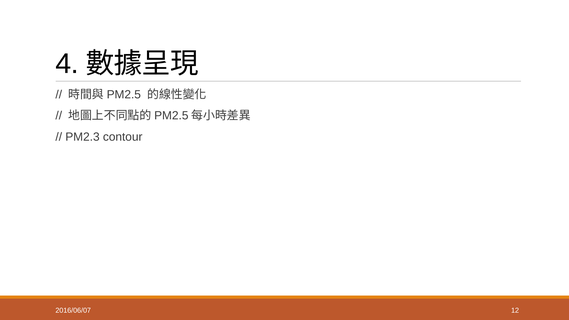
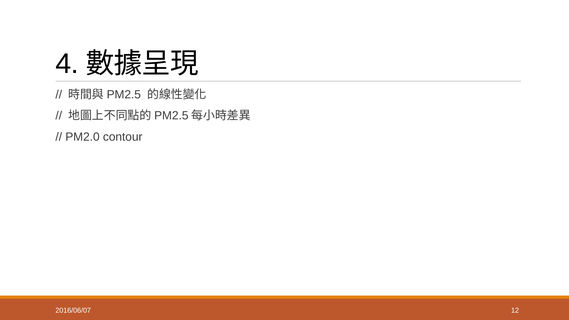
PM2.3: PM2.3 -> PM2.0 (82, 137)
